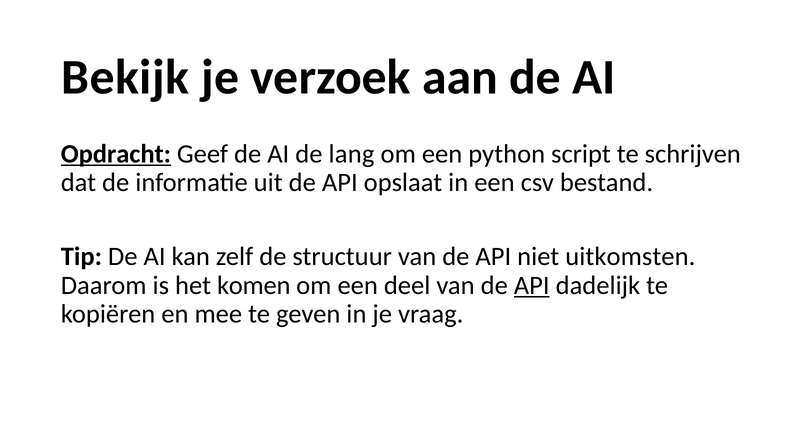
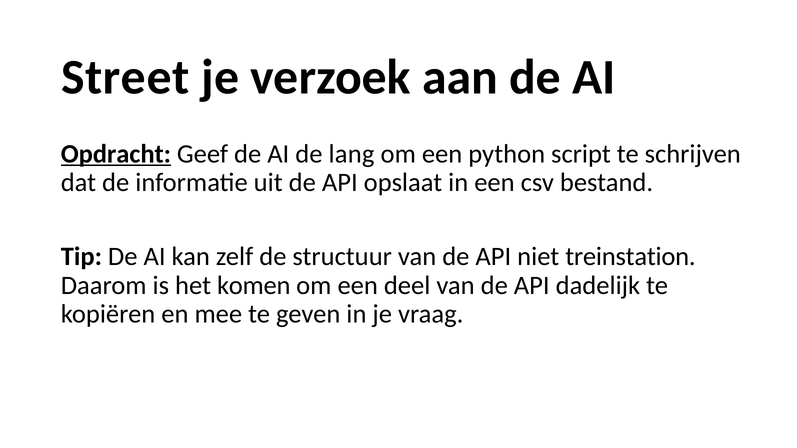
Bekijk: Bekijk -> Street (125, 78)
uitkomsten: uitkomsten -> treinstation (630, 257)
API underline: present -> none (532, 285)
